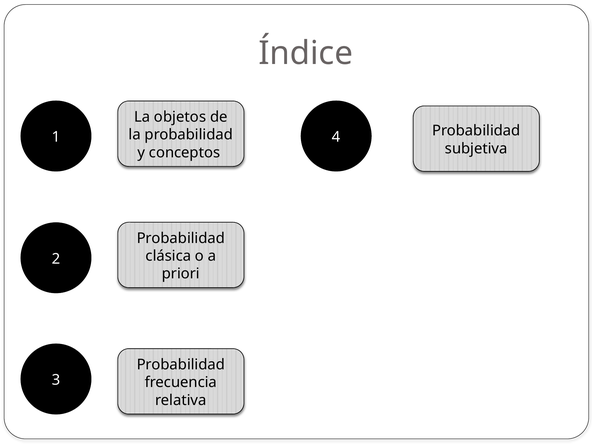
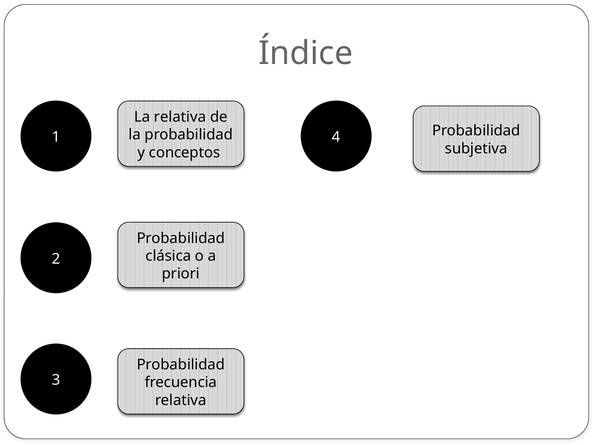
La objetos: objetos -> relativa (180, 117)
